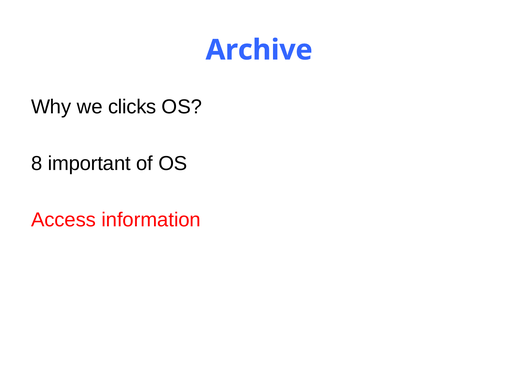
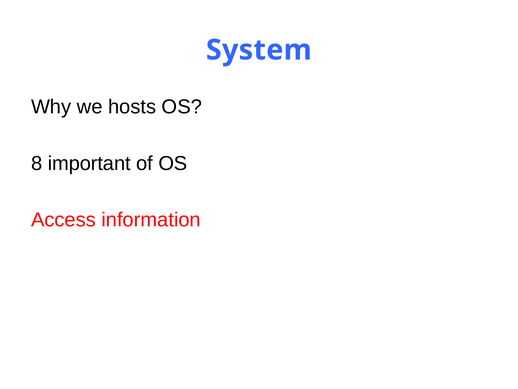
Archive: Archive -> System (259, 50)
clicks: clicks -> hosts (132, 107)
